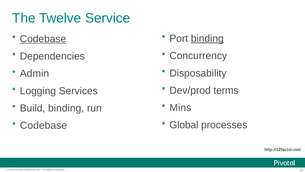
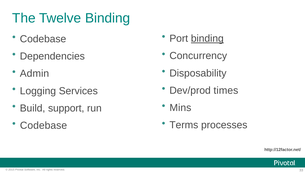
Twelve Service: Service -> Binding (108, 18)
Codebase underline: present -> none (43, 39)
terms: terms -> times (226, 90)
Build binding: binding -> support (66, 108)
Global: Global -> Terms (184, 125)
